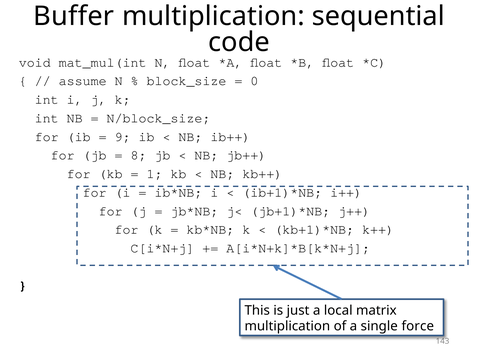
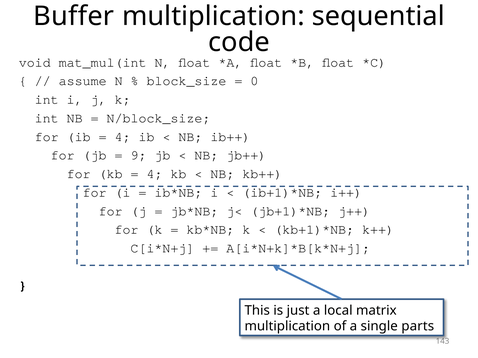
9: 9 -> 4 (123, 137)
8: 8 -> 9 (139, 155)
1: 1 -> 4 (155, 174)
force: force -> parts (418, 327)
